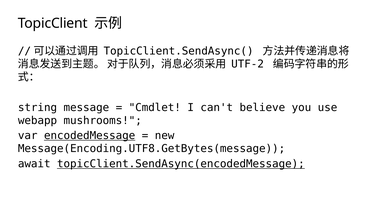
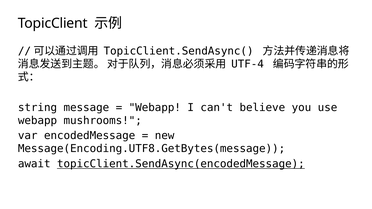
UTF-2: UTF-2 -> UTF-4 (248, 64)
Cmdlet: Cmdlet -> Webapp (155, 108)
encodedMessage underline: present -> none (90, 136)
